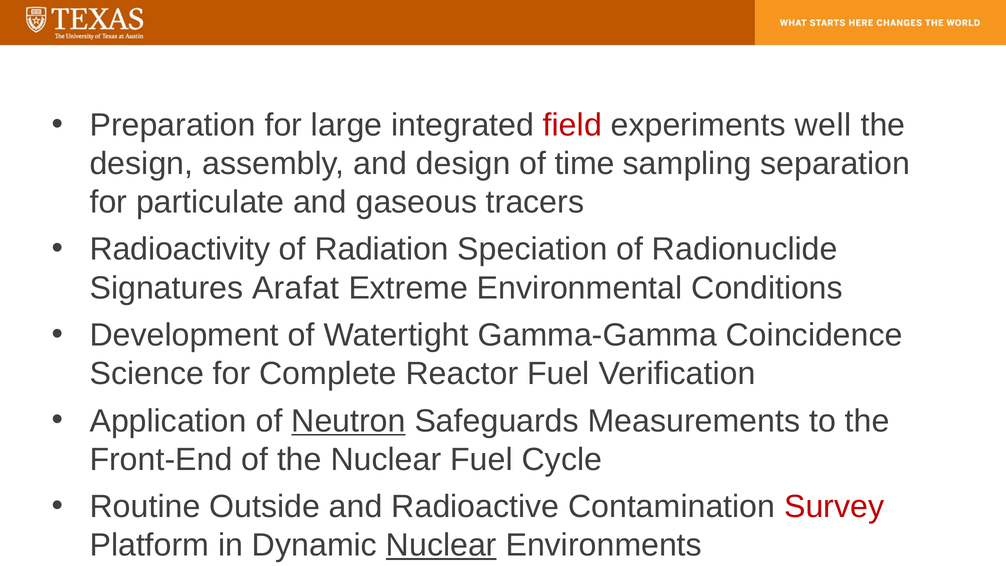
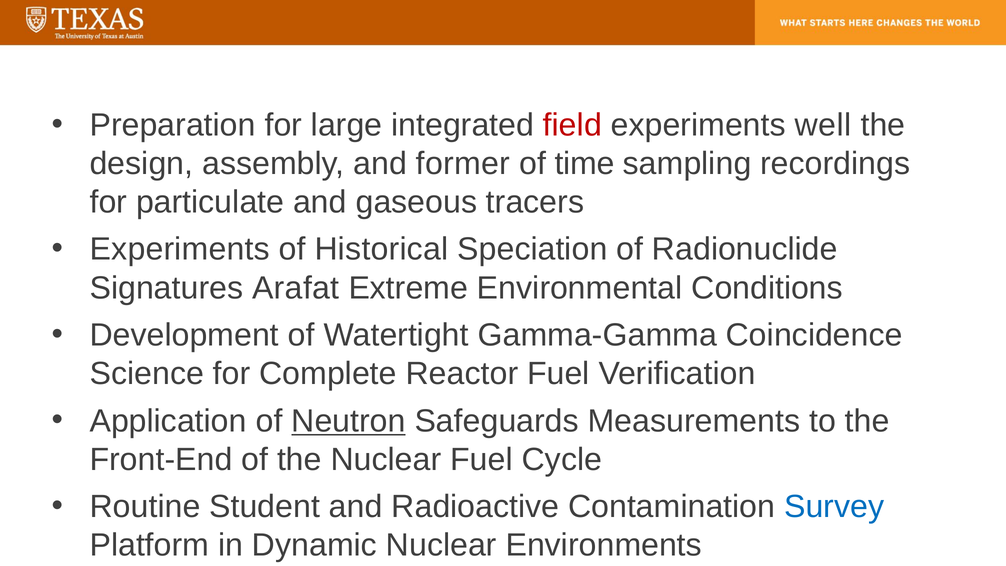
and design: design -> former (463, 164)
separation: separation -> recordings (835, 164)
Radioactivity: Radioactivity -> Experiments (180, 249)
Radiation: Radiation -> Historical (381, 249)
Outside: Outside -> Student (265, 507)
Survey colour: red -> blue (834, 507)
Nuclear underline: present -> none (441, 545)
